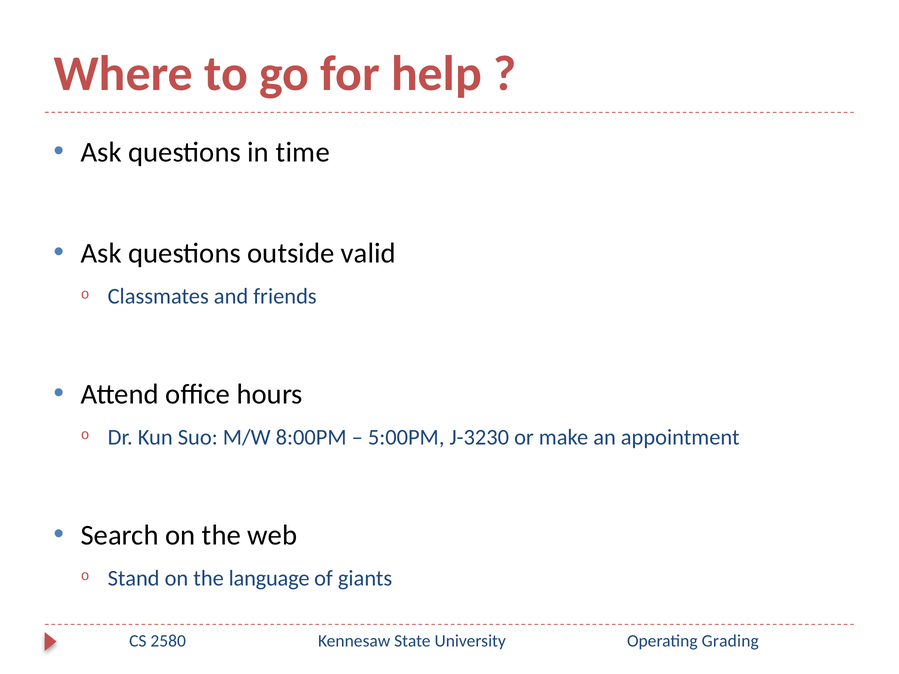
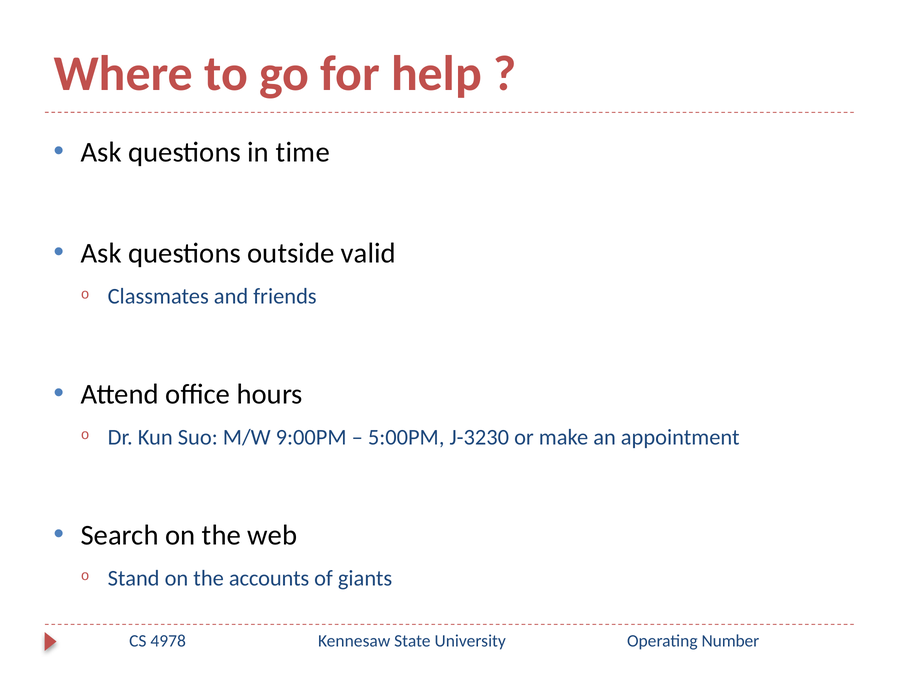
8:00PM: 8:00PM -> 9:00PM (311, 437)
language: language -> accounts (269, 578)
2580: 2580 -> 4978 (168, 641)
Grading: Grading -> Number (730, 641)
